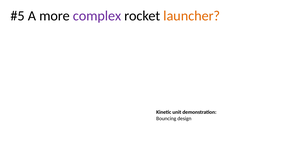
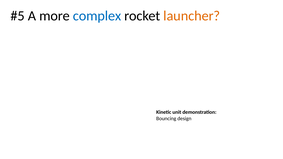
complex colour: purple -> blue (97, 16)
